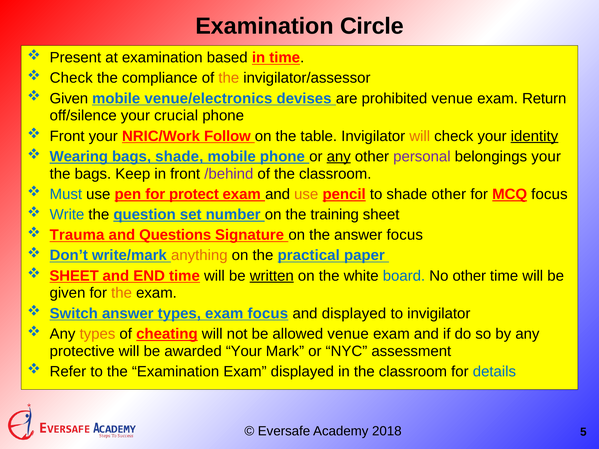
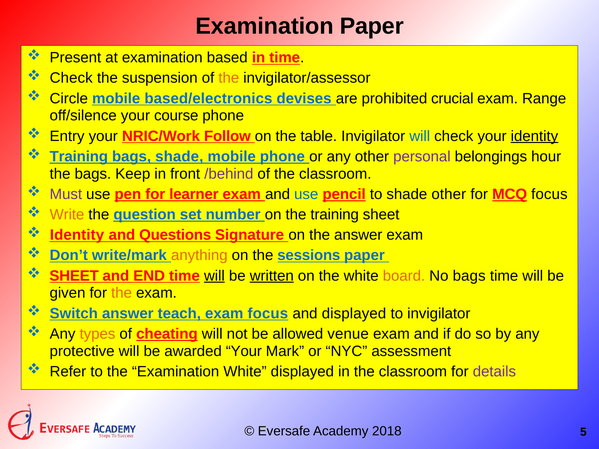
Examination Circle: Circle -> Paper (372, 26)
compliance: compliance -> suspension (160, 78)
Given: Given -> Circle (69, 99)
venue/electronics: venue/electronics -> based/electronics (208, 99)
prohibited venue: venue -> crucial (452, 99)
Return: Return -> Range (544, 99)
crucial: crucial -> course (176, 116)
Front: Front -> Entry (67, 136)
will colour: orange -> blue (420, 136)
Wearing: Wearing -> Training (79, 157)
any underline: present -> none (339, 157)
belongings your: your -> hour (546, 157)
Must colour: blue -> purple (66, 194)
protect: protect -> learner (194, 194)
use colour: orange -> blue (306, 194)
Write colour: blue -> orange (67, 215)
Trauma: Trauma -> Identity (77, 235)
answer focus: focus -> exam (405, 235)
practical: practical -> sessions (309, 256)
will underline: none -> present (214, 276)
board colour: blue -> orange (404, 276)
No other: other -> bags (469, 276)
answer types: types -> teach (179, 314)
Examination Exam: Exam -> White (245, 372)
details colour: blue -> purple (494, 372)
